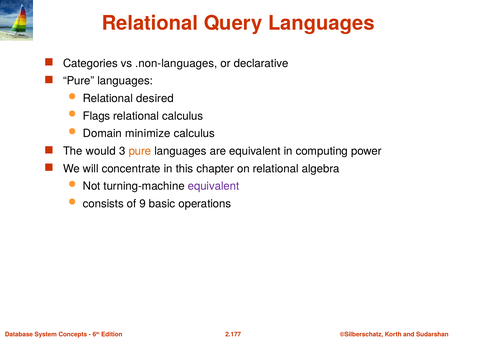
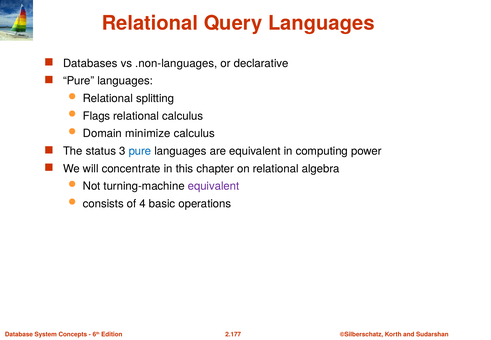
Categories: Categories -> Databases (90, 63)
desired: desired -> splitting (155, 98)
would: would -> status (101, 151)
pure colour: orange -> blue (140, 151)
9: 9 -> 4 (143, 204)
